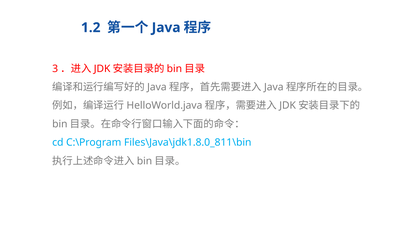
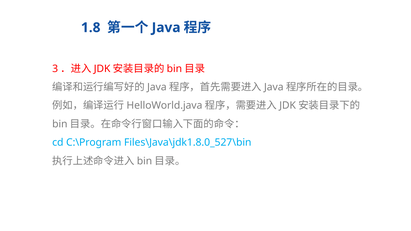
1.2: 1.2 -> 1.8 (91, 28)
Files\Java\jdk1.8.0_811\bin: Files\Java\jdk1.8.0_811\bin -> Files\Java\jdk1.8.0_527\bin (188, 143)
